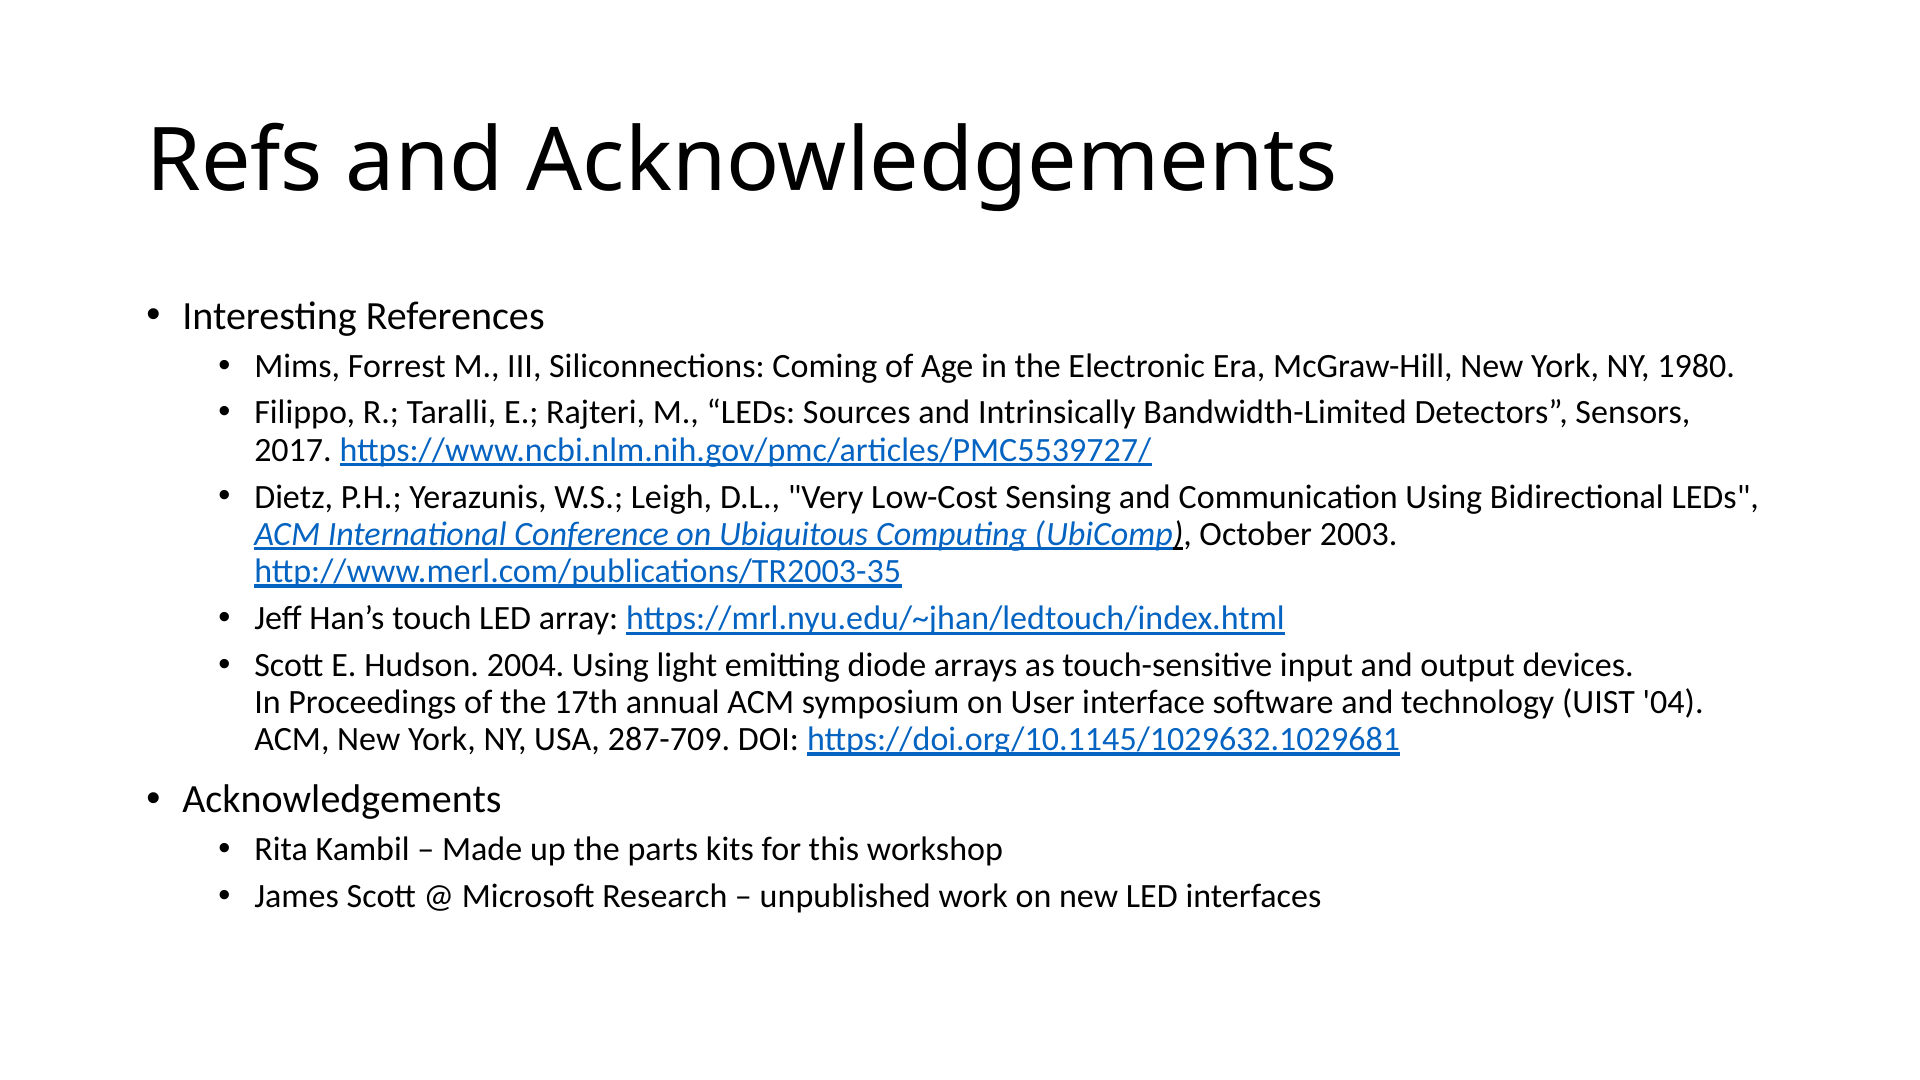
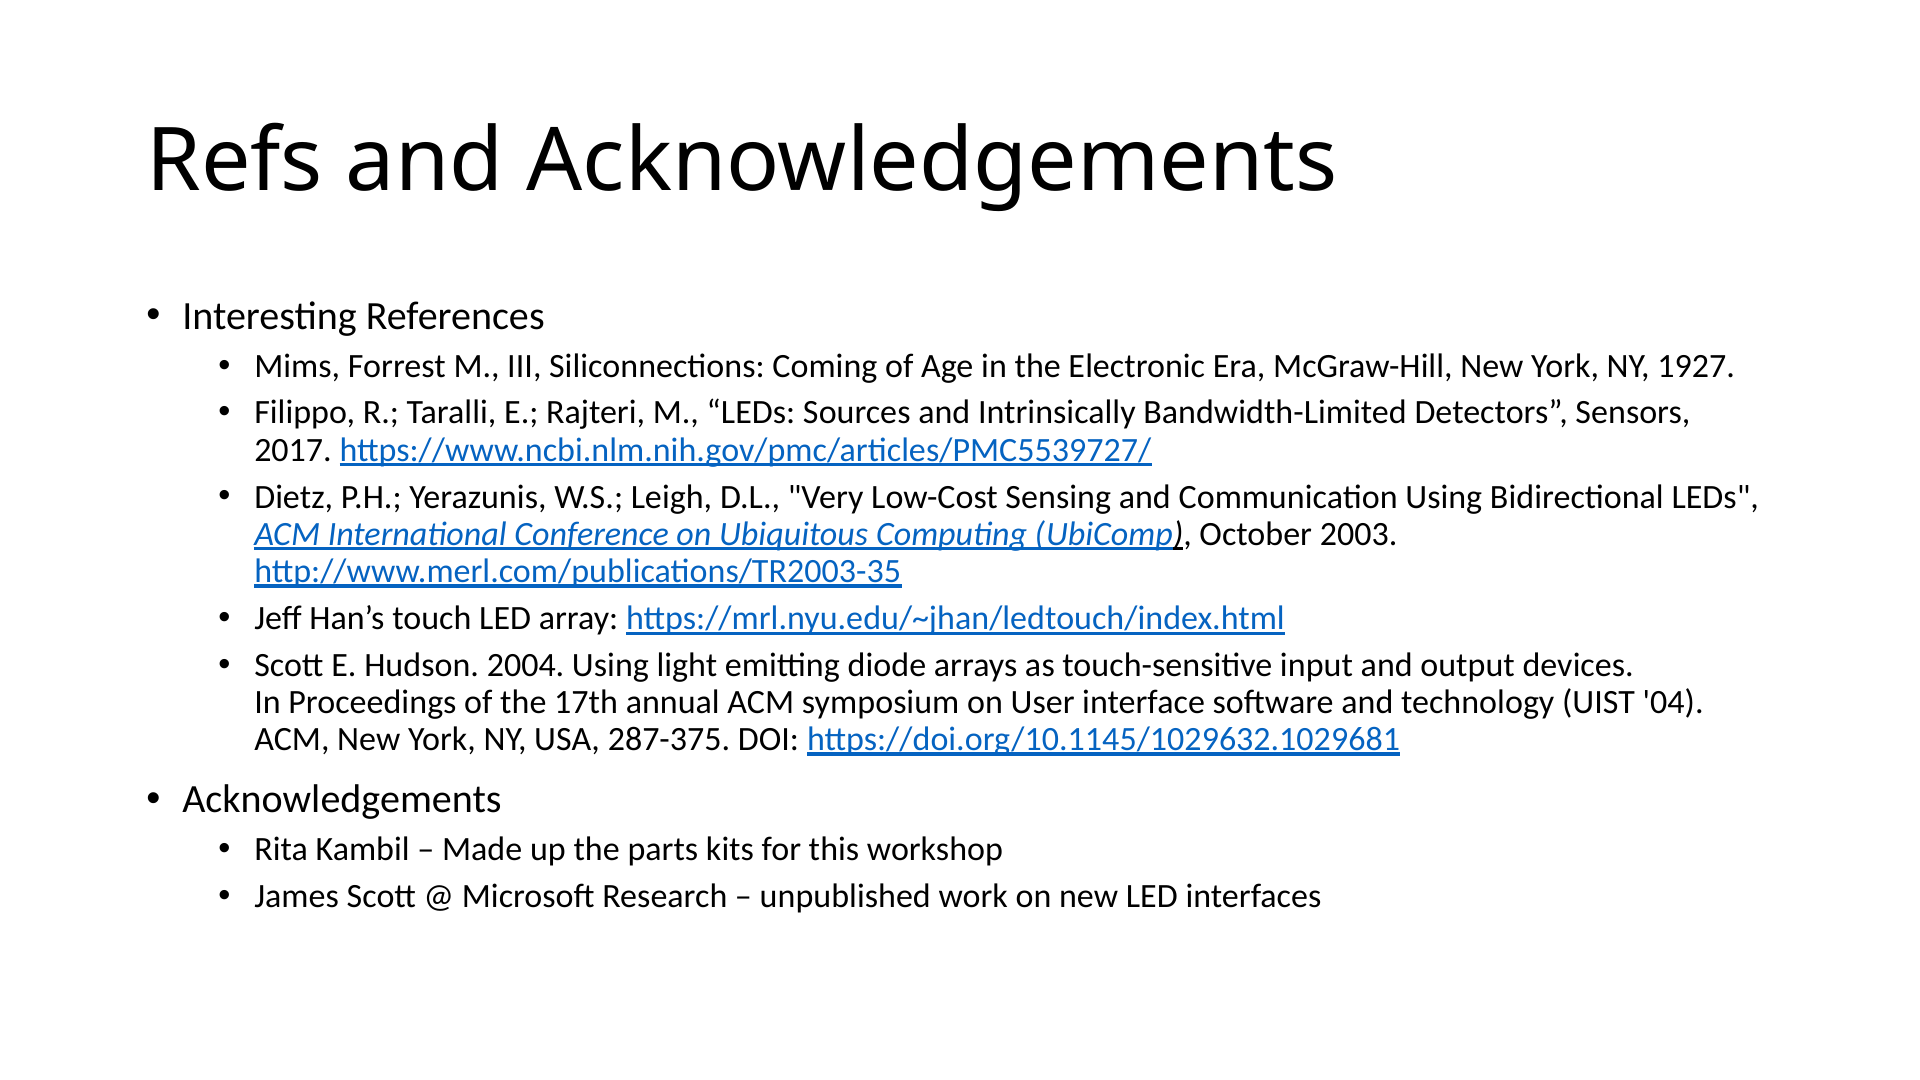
1980: 1980 -> 1927 (1696, 366)
287-709: 287-709 -> 287-375 (669, 740)
